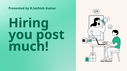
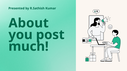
Hiring: Hiring -> About (29, 23)
